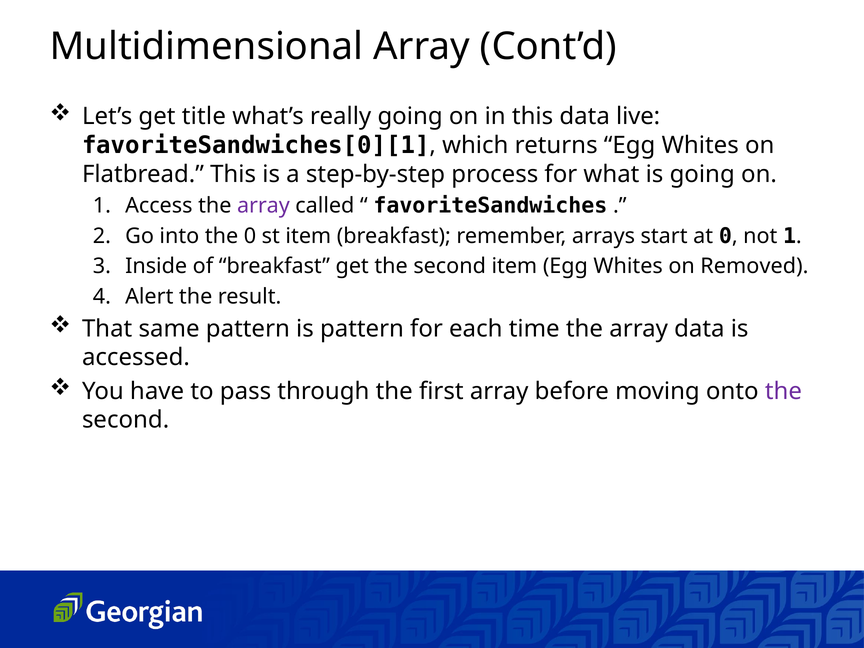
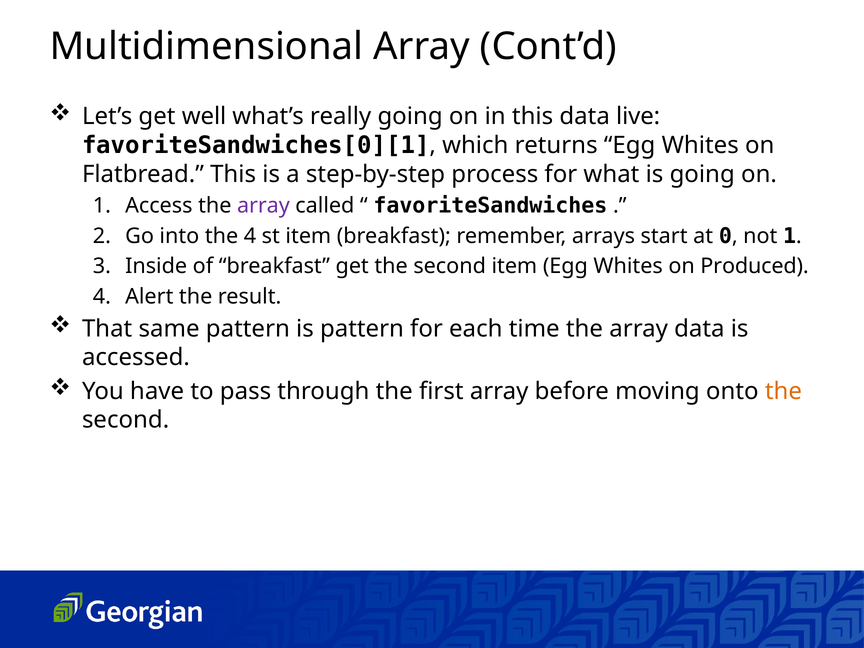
title: title -> well (204, 117)
the 0: 0 -> 4 (250, 236)
Removed: Removed -> Produced (755, 266)
the colour: purple -> orange (783, 391)
